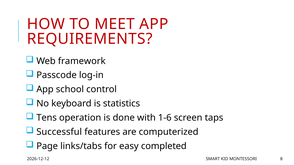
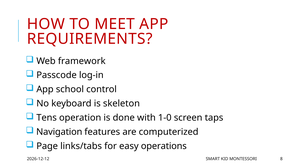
statistics: statistics -> skeleton (121, 104)
1-6: 1-6 -> 1-0 (165, 118)
Successful: Successful -> Navigation (59, 132)
completed: completed -> operations (164, 146)
